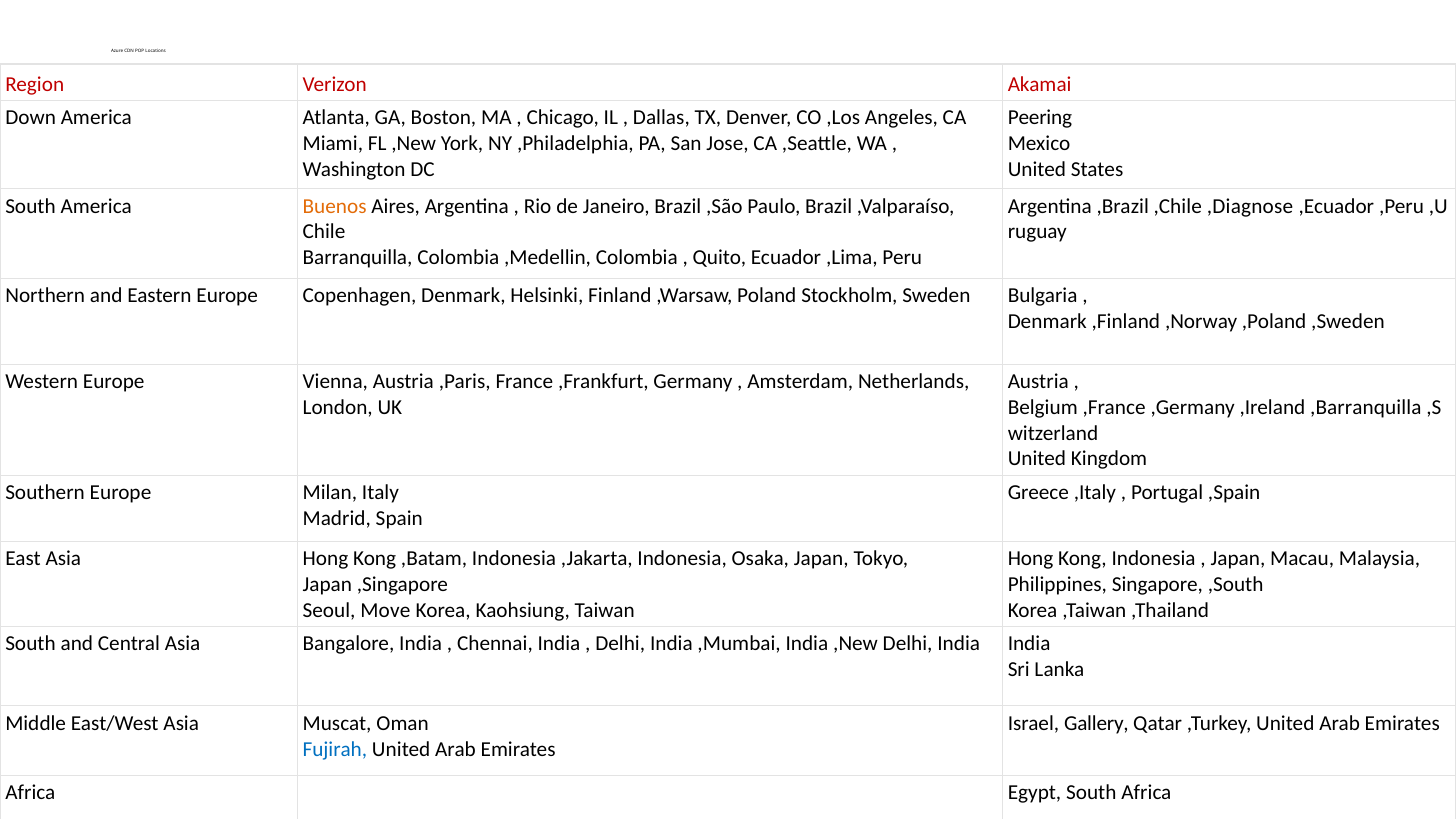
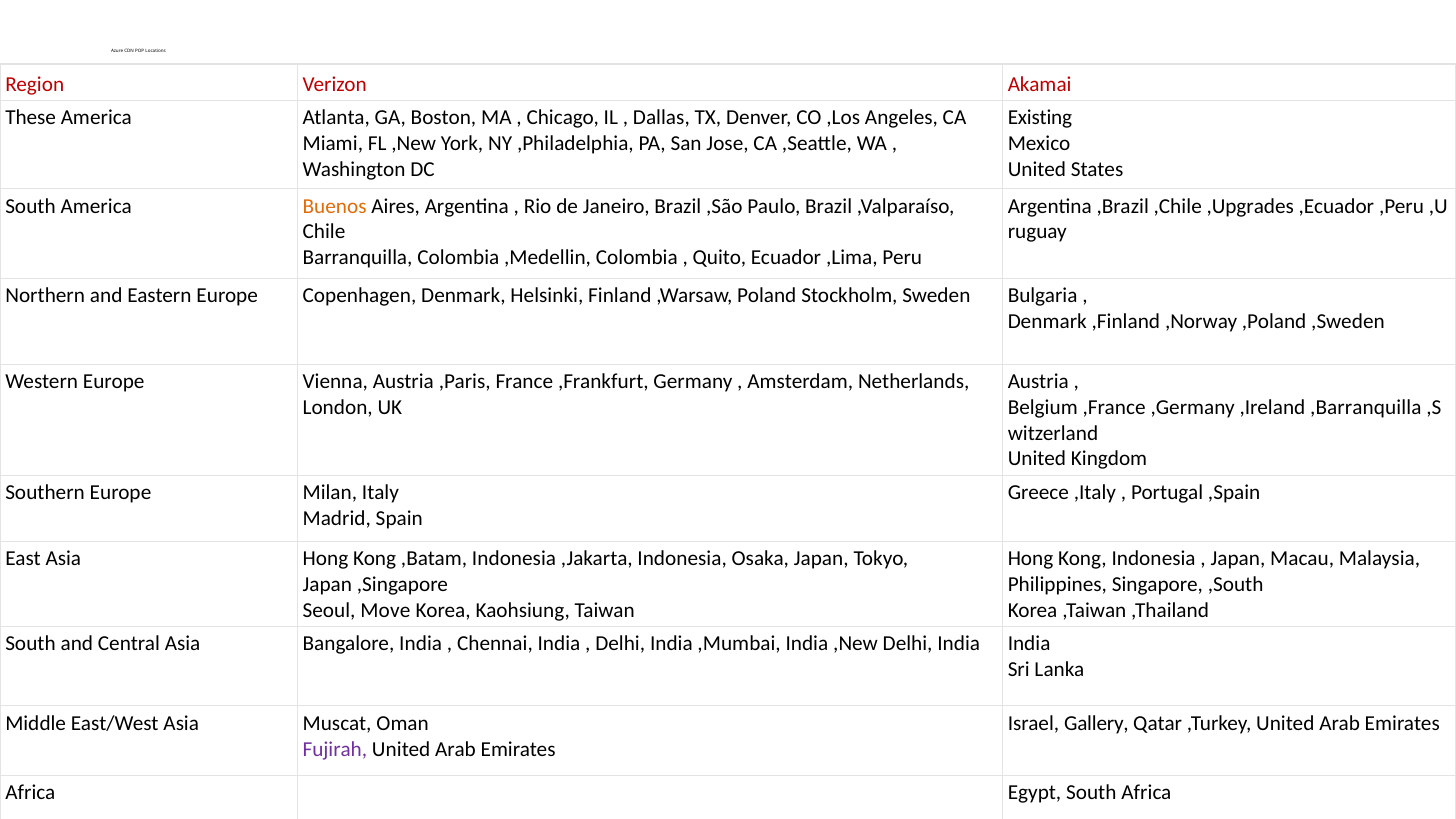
Down: Down -> These (31, 118)
Peering: Peering -> Existing (1040, 118)
,Diagnose: ,Diagnose -> ,Upgrades (1250, 206)
Fujirah colour: blue -> purple (335, 749)
